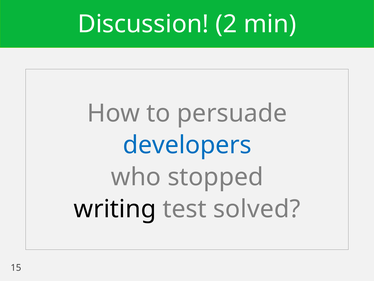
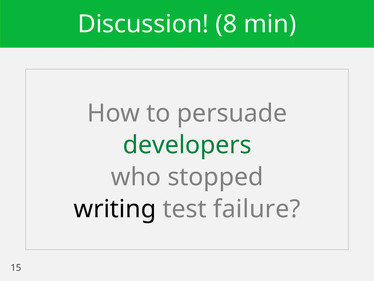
2: 2 -> 8 (226, 24)
developers colour: blue -> green (187, 145)
solved: solved -> failure (257, 209)
